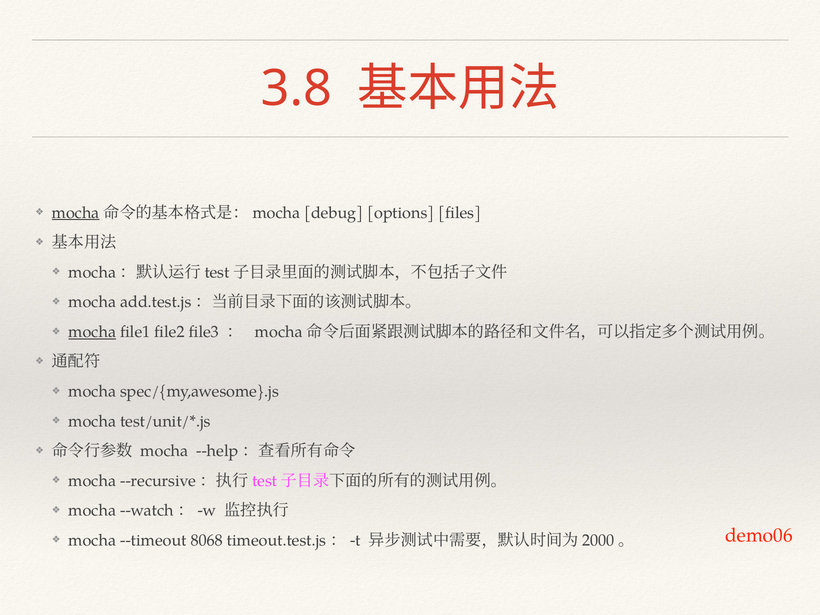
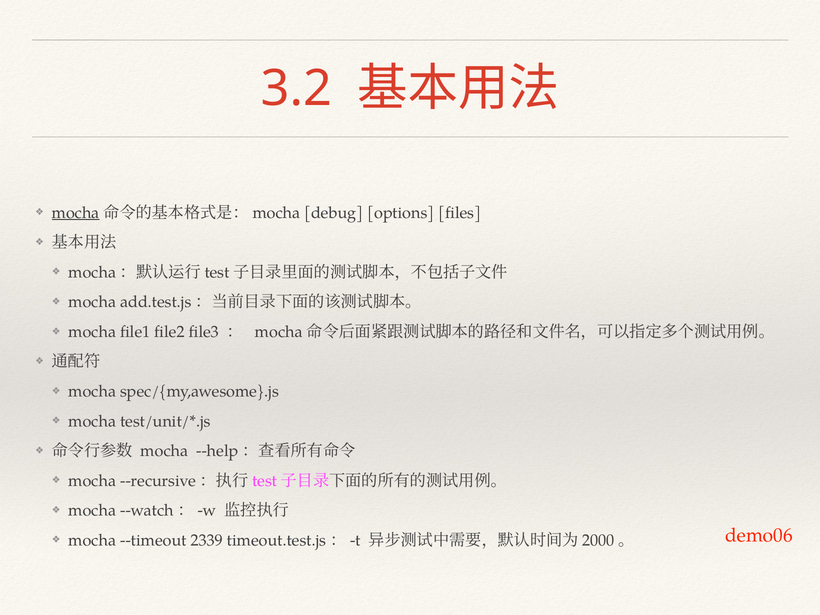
3.8: 3.8 -> 3.2 (297, 89)
mocha underline: present -> none (92, 332)
8068: 8068 -> 2339 (207, 540)
